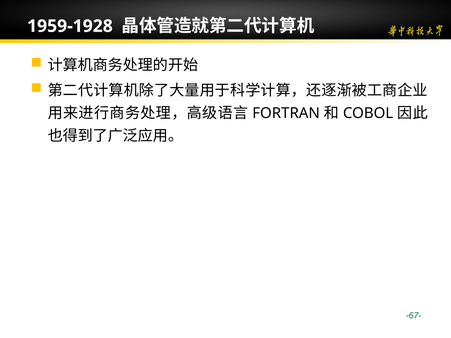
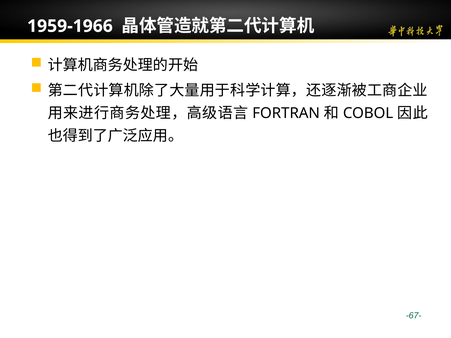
1959-1928: 1959-1928 -> 1959-1966 (70, 26)
